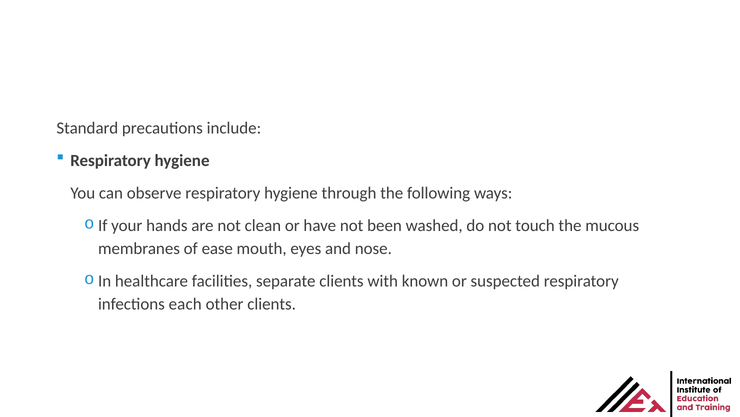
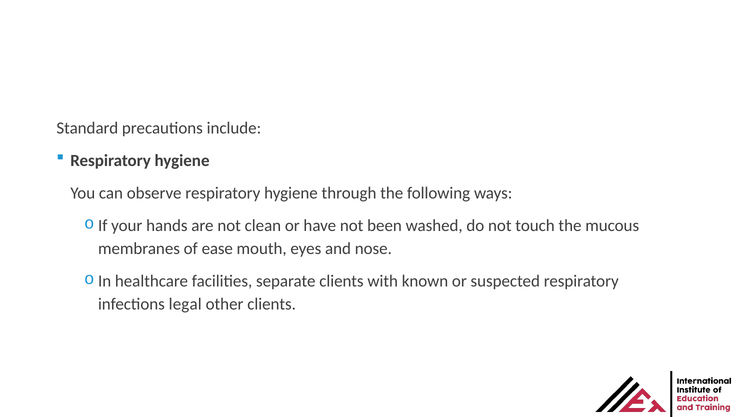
each: each -> legal (185, 304)
